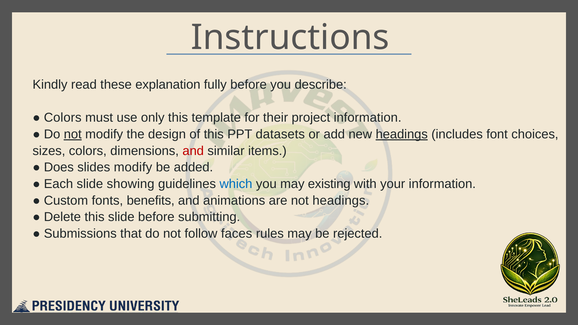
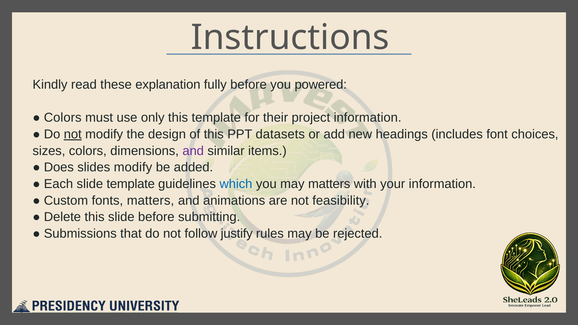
describe: describe -> powered (321, 85)
headings underline: present -> none (402, 134)
and colour: red -> purple (193, 151)
slide showing: showing -> template (131, 184)
may existing: existing -> matters (329, 184)
fonts benefits: benefits -> matters (151, 201)
not headings: headings -> feasibility (341, 201)
faces: faces -> justify (237, 234)
